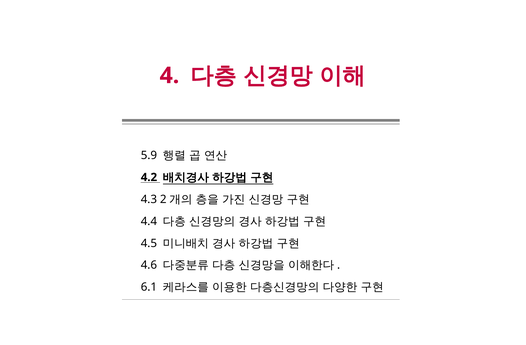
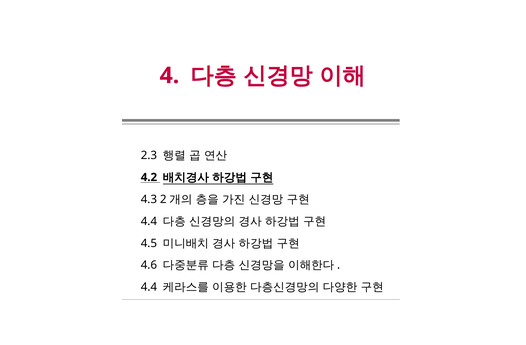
5.9: 5.9 -> 2.3 (149, 155)
6.1: 6.1 -> 4.4 (149, 288)
